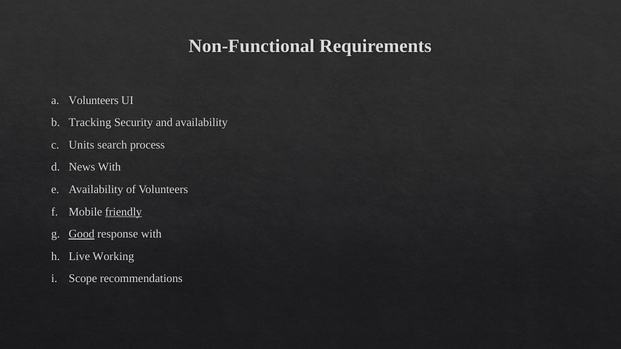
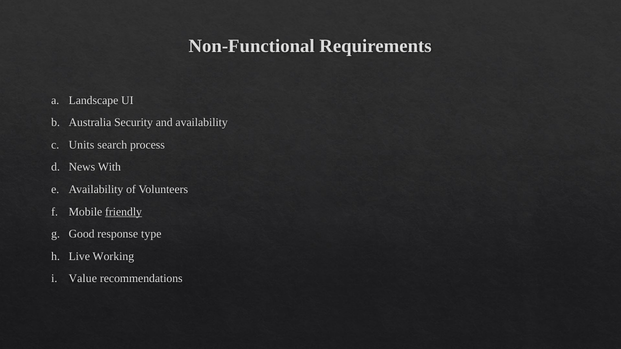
Volunteers: Volunteers -> Landscape (93, 100)
Tracking: Tracking -> Australia (90, 123)
Good underline: present -> none (82, 234)
response with: with -> type (151, 234)
Scope: Scope -> Value (83, 279)
